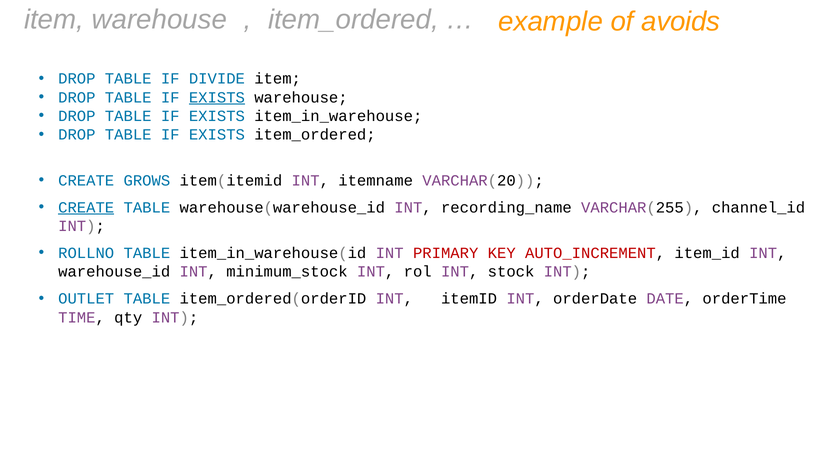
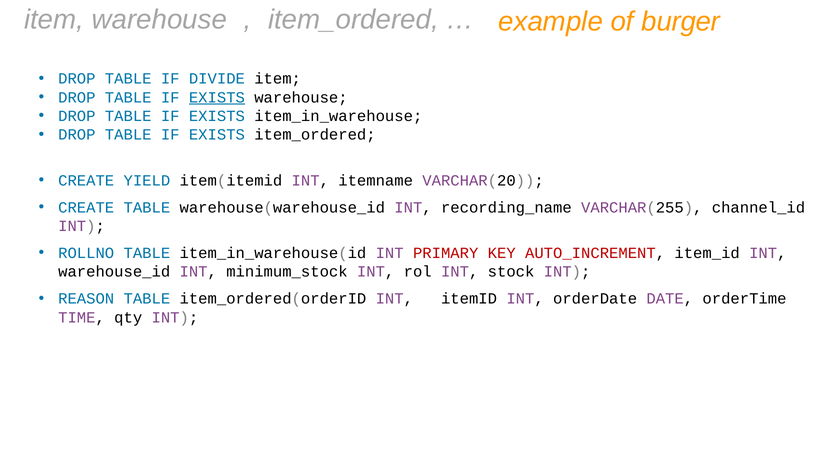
avoids: avoids -> burger (681, 22)
GROWS: GROWS -> YIELD (147, 180)
CREATE underline: present -> none (86, 207)
OUTLET: OUTLET -> REASON (86, 299)
